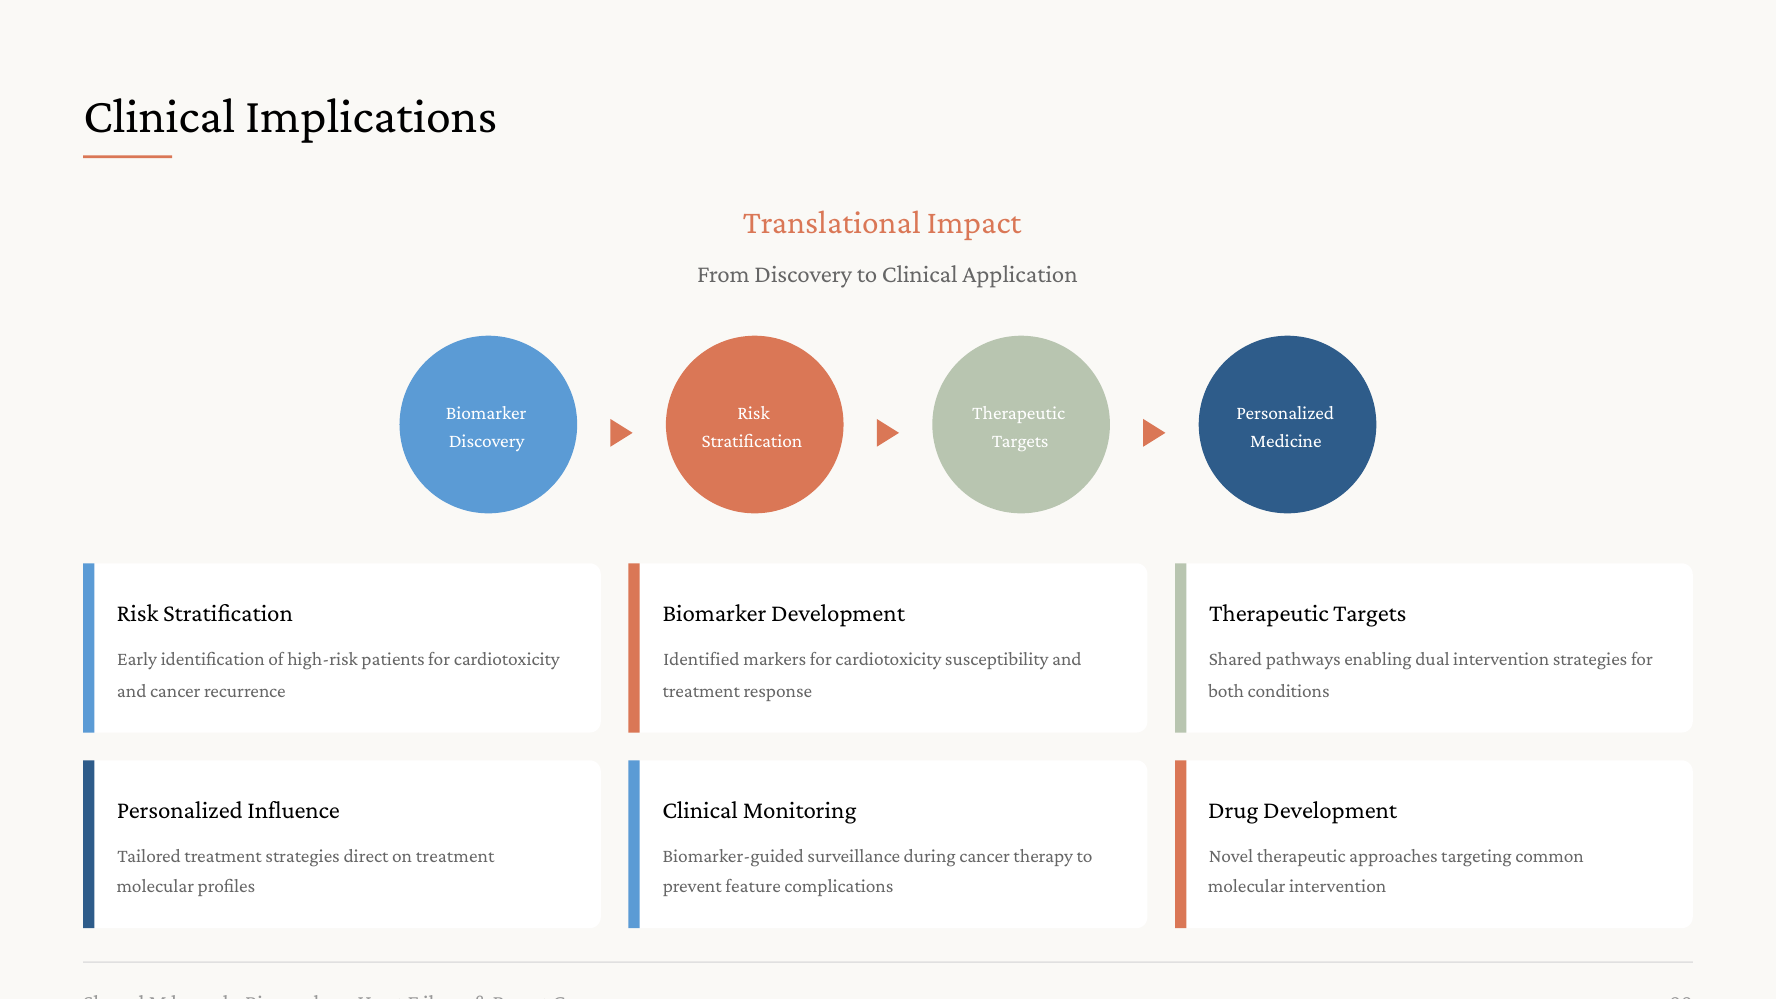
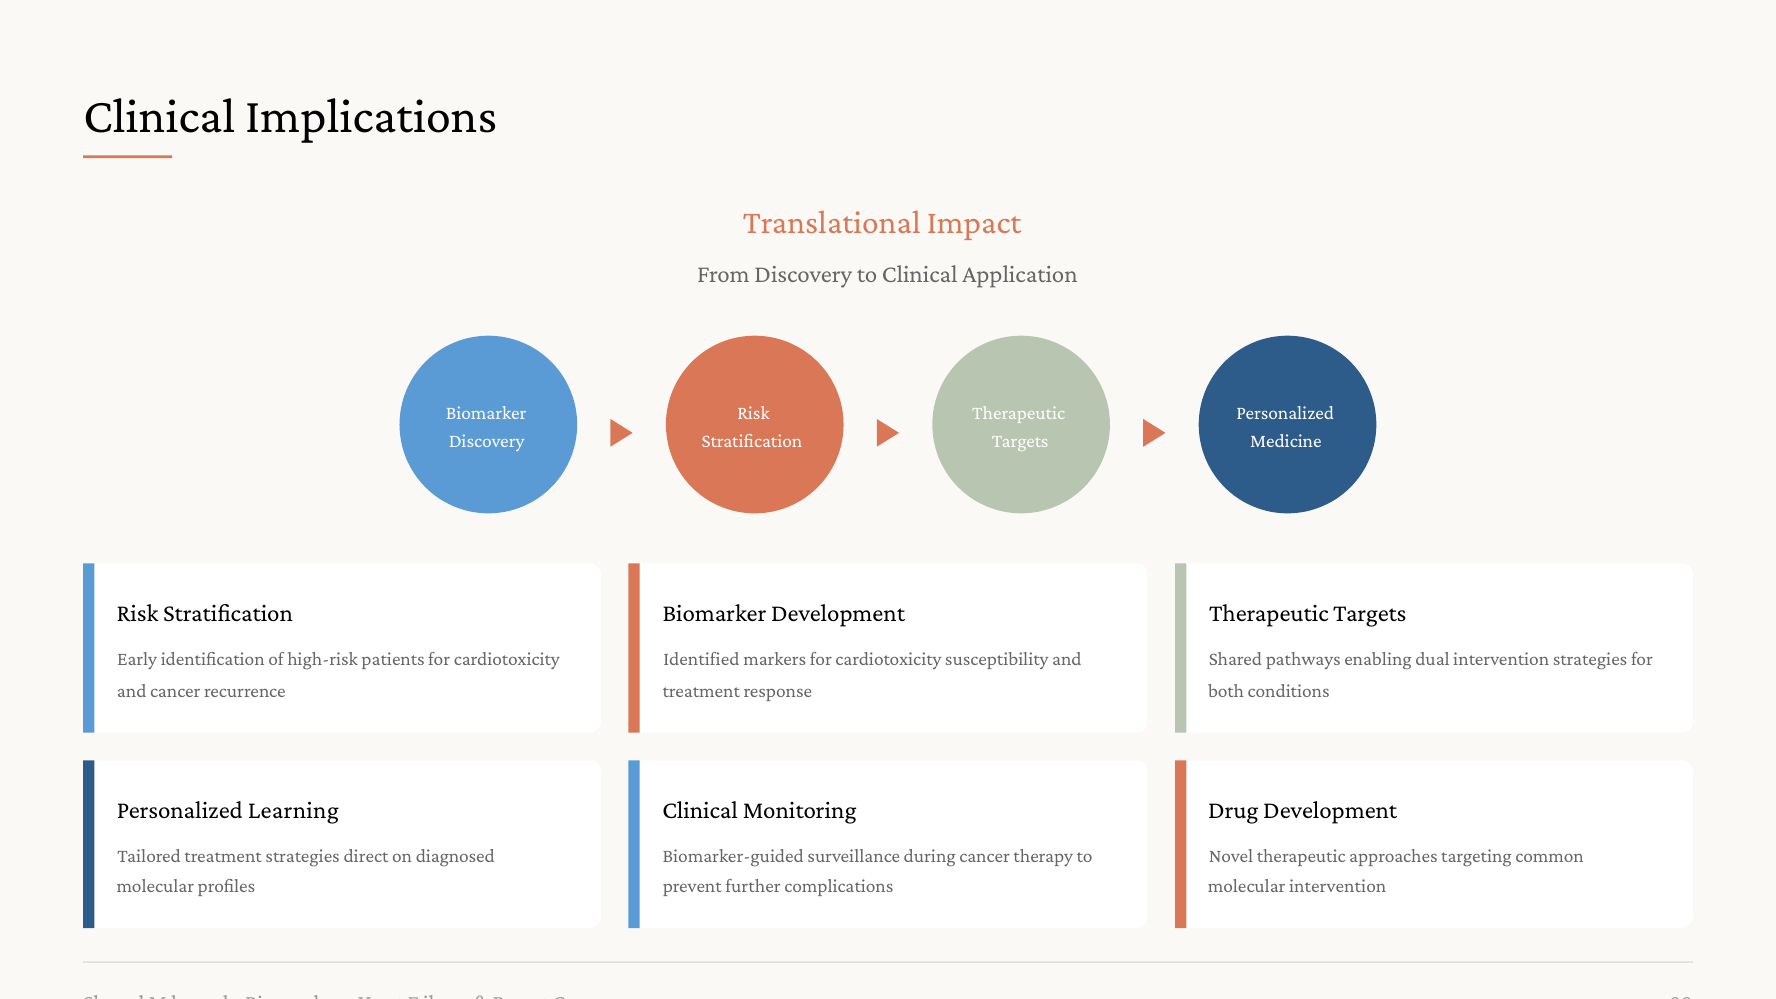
Influence: Influence -> Learning (293, 810)
on treatment: treatment -> diagnosed (455, 856)
feature: feature -> further (753, 886)
